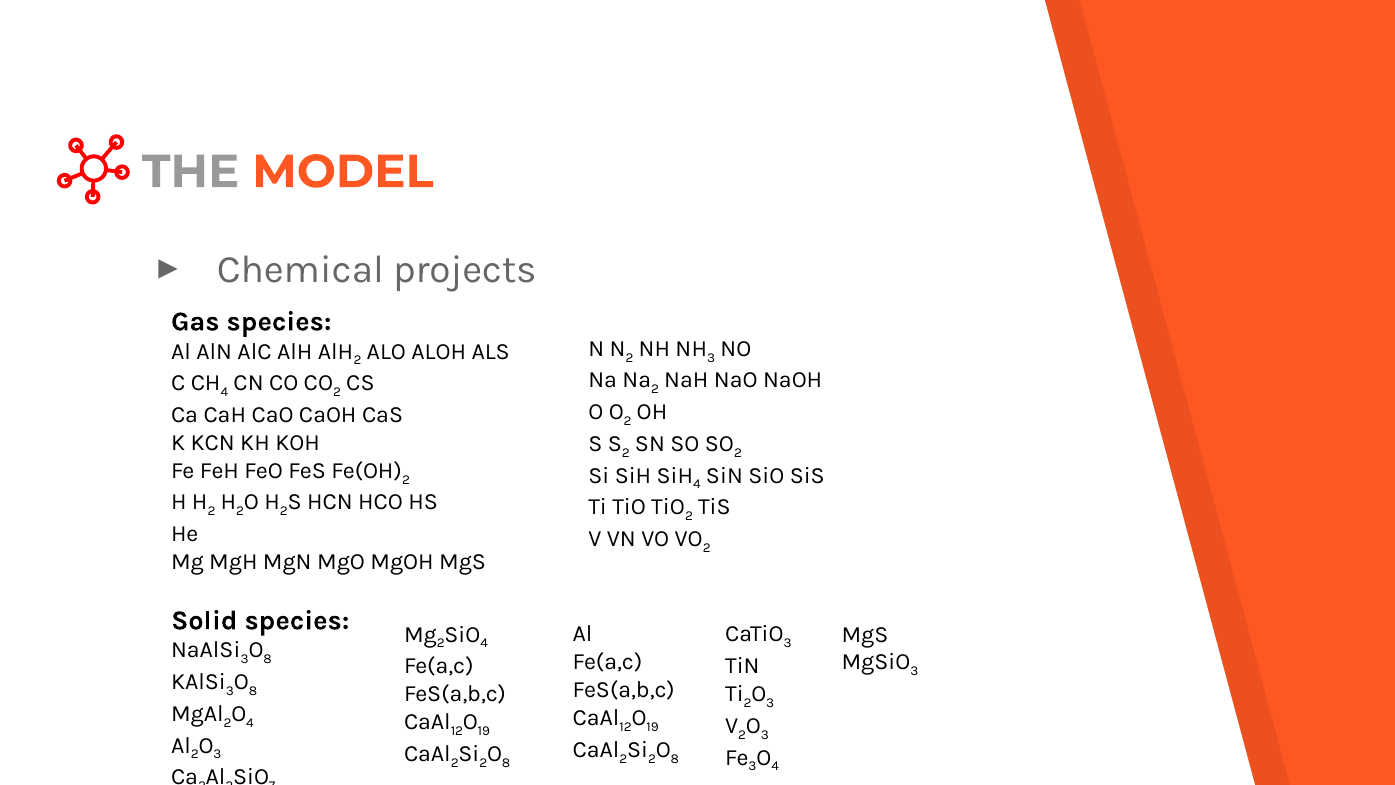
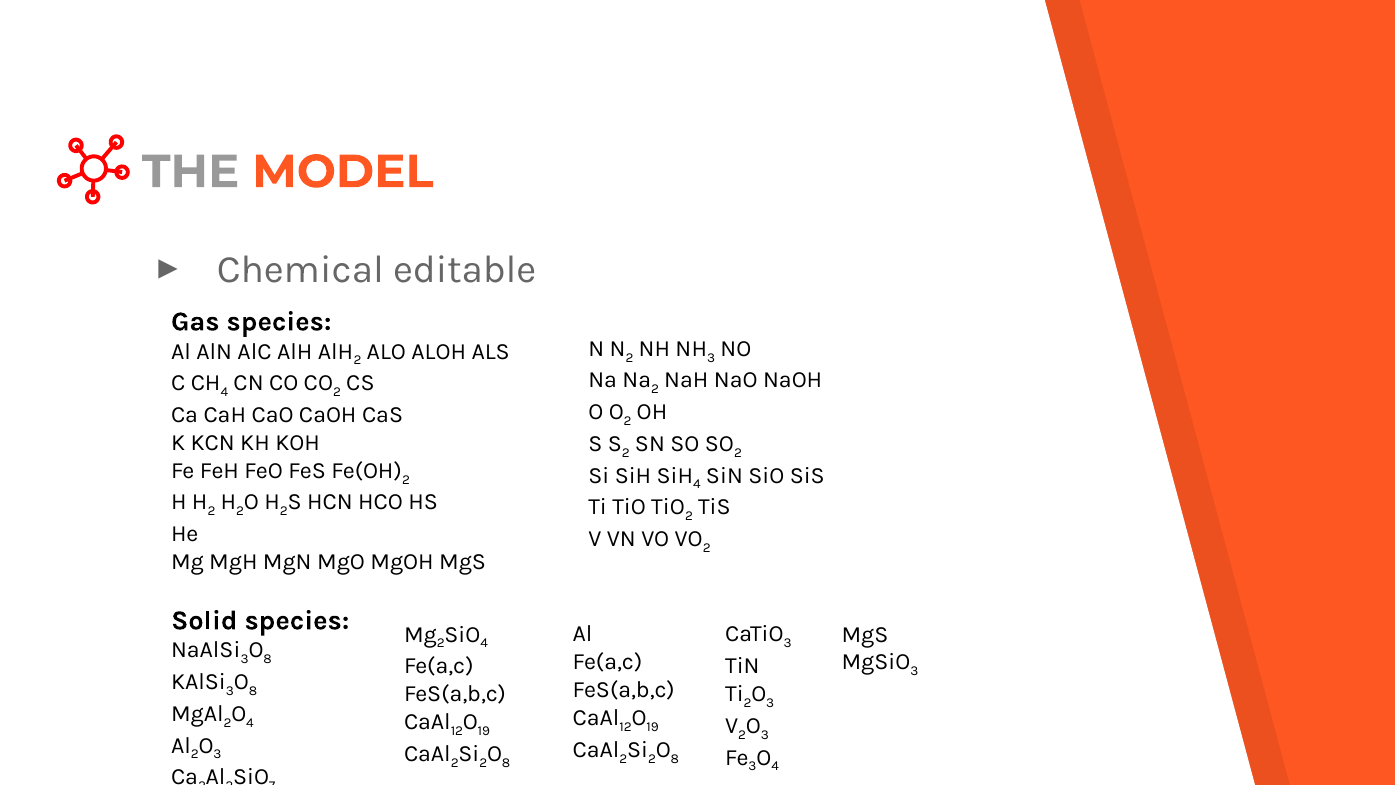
projects: projects -> editable (465, 270)
